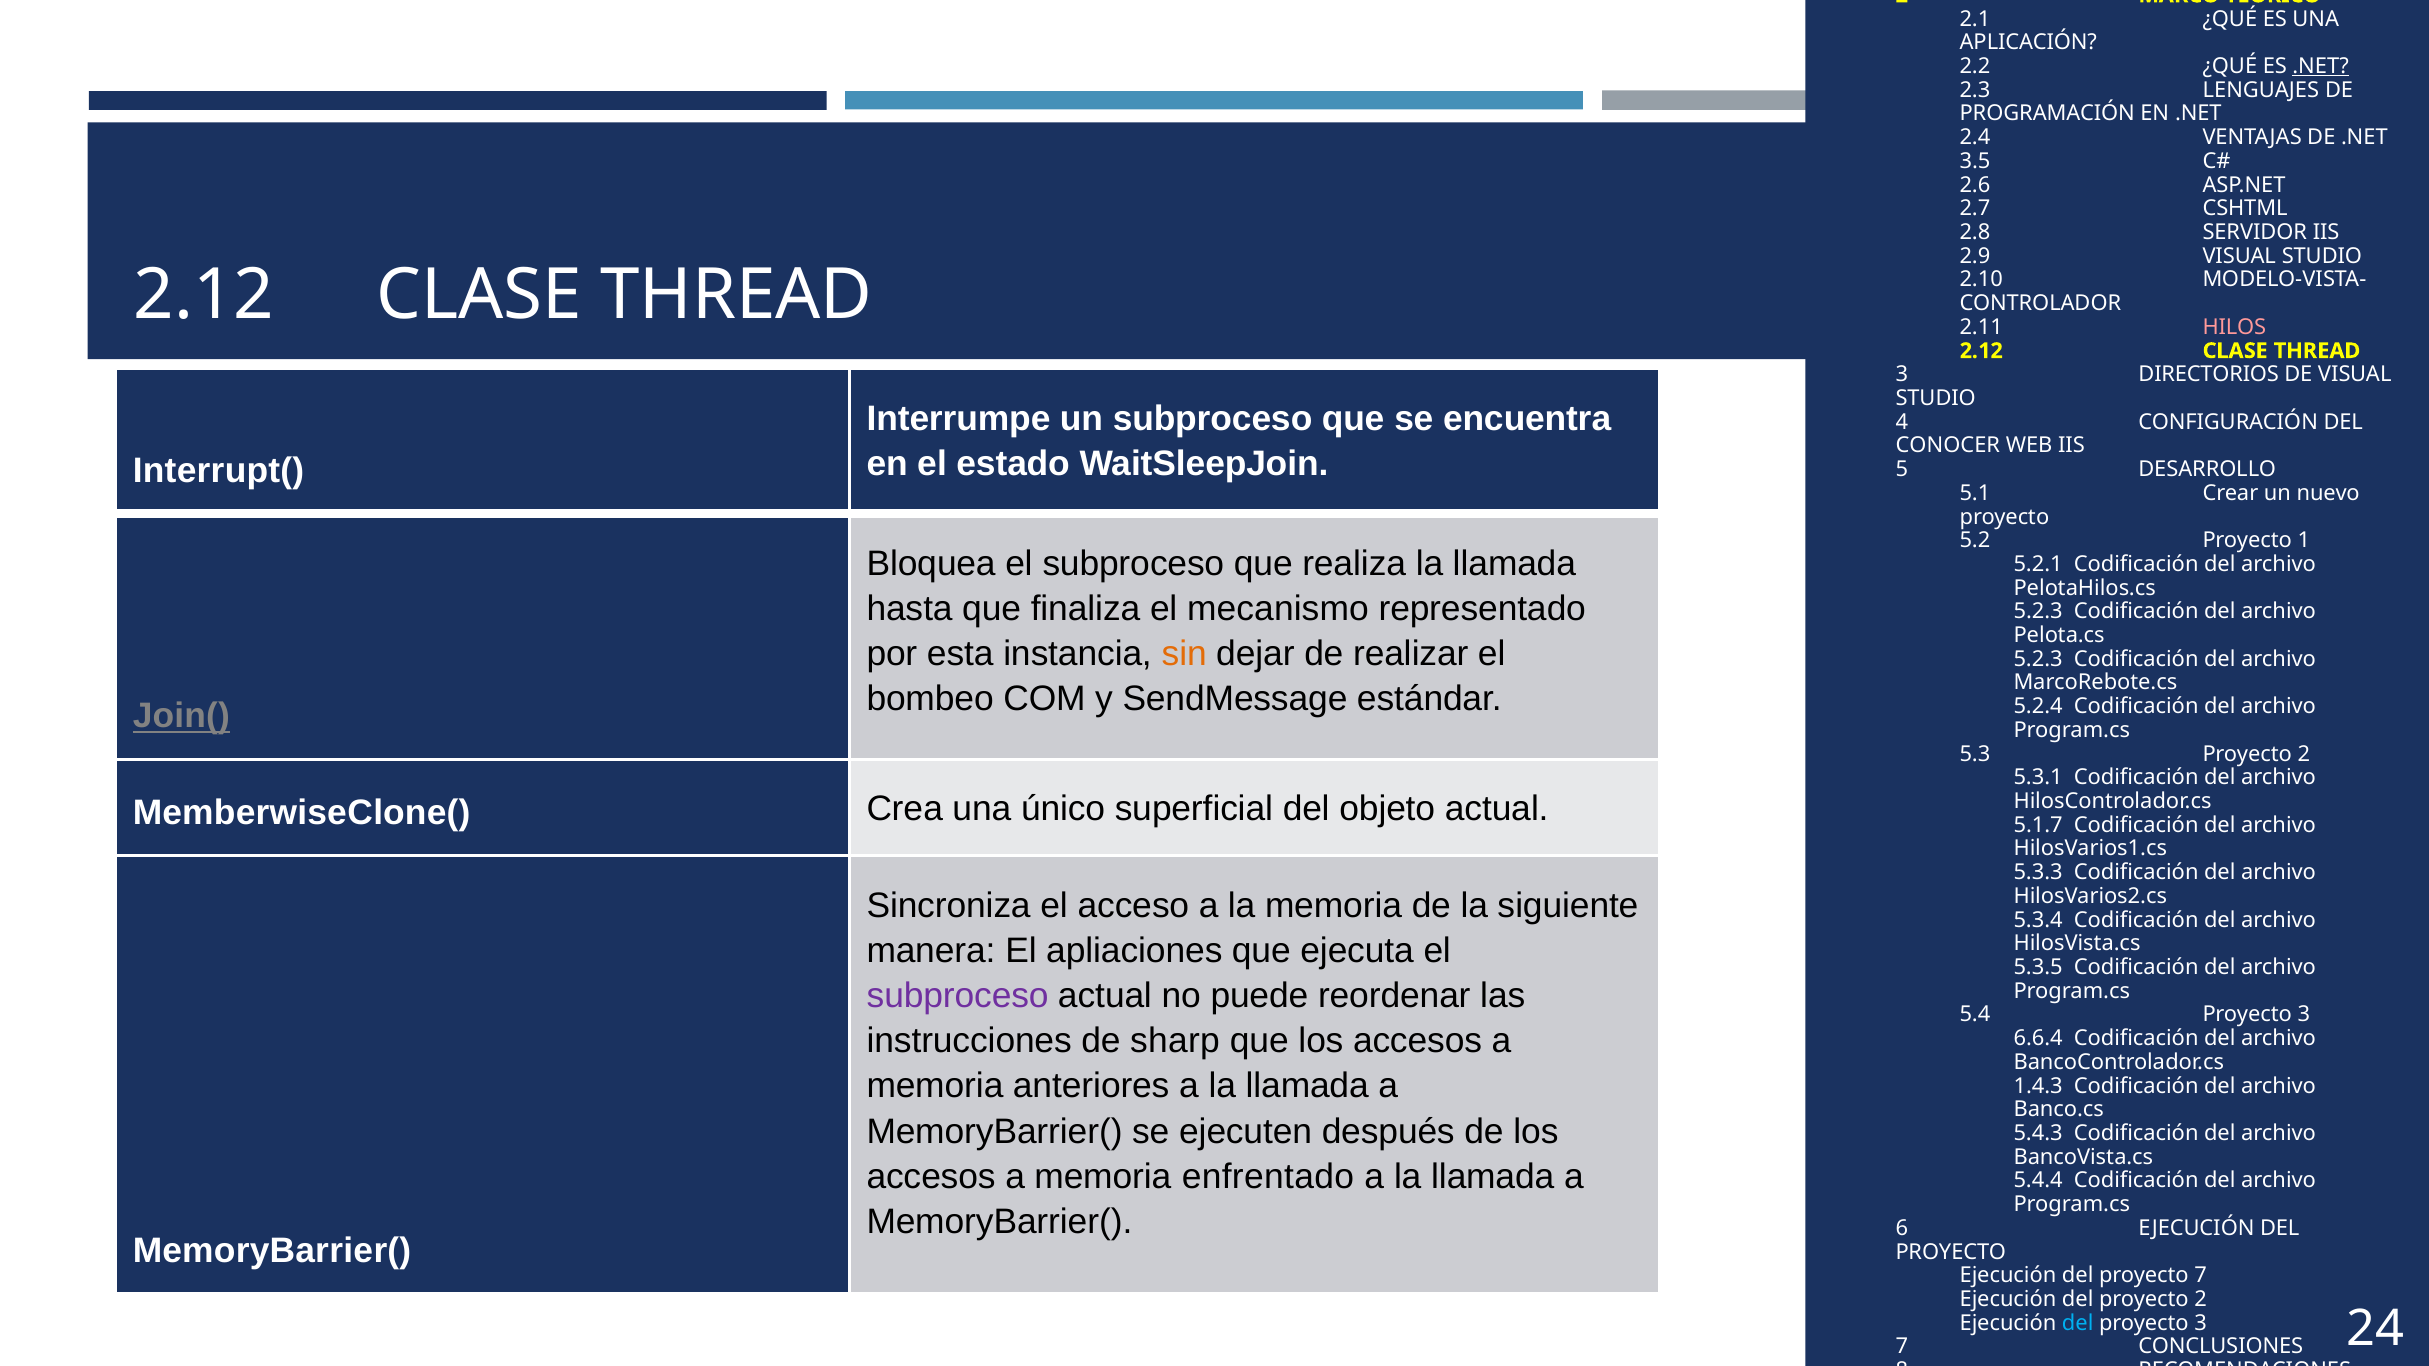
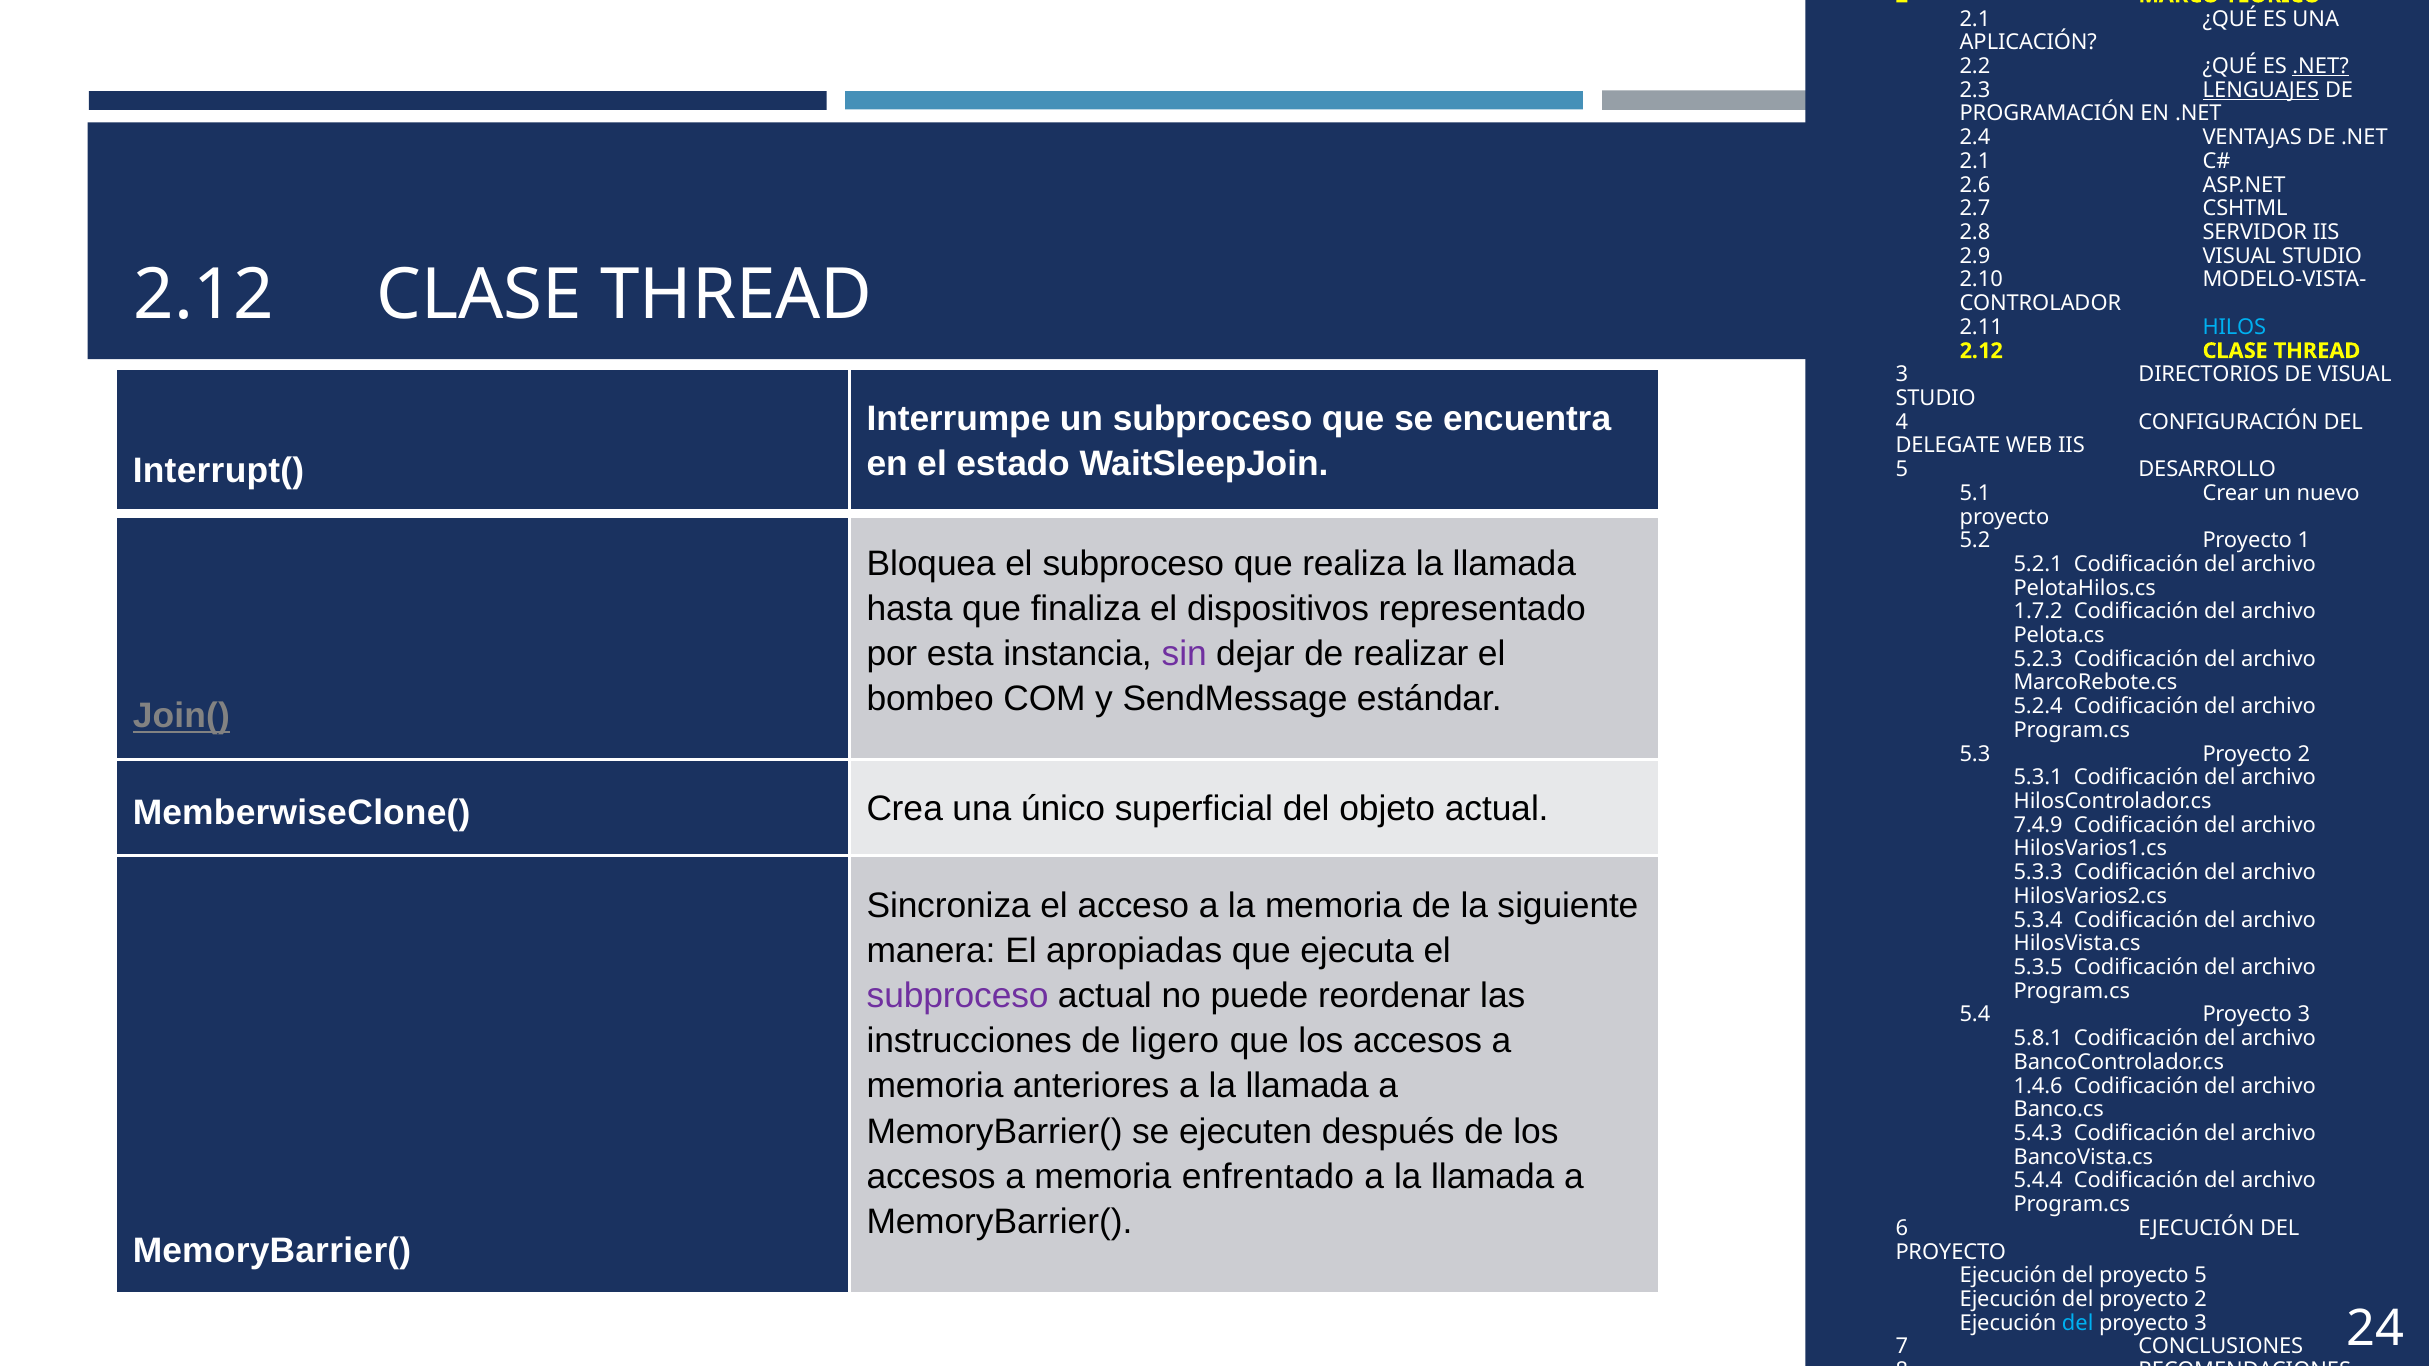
LENGUAJES underline: none -> present (2261, 90)
3.5: 3.5 -> 2.1 (1975, 161)
HILOS colour: pink -> light blue (2234, 327)
CONOCER: CONOCER -> DELEGATE (1948, 446)
mecanismo: mecanismo -> dispositivos (1278, 609)
5.2.3: 5.2.3 -> 1.7.2 (2038, 612)
sin colour: orange -> purple (1184, 654)
5.1.7: 5.1.7 -> 7.4.9 (2038, 825)
apliaciones: apliaciones -> apropiadas (1134, 951)
sharp: sharp -> ligero (1175, 1041)
6.6.4: 6.6.4 -> 5.8.1 (2038, 1039)
1.4.3: 1.4.3 -> 1.4.6 (2038, 1086)
proyecto 7: 7 -> 5 (2201, 1276)
